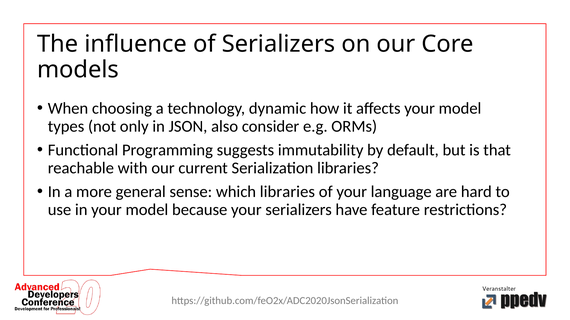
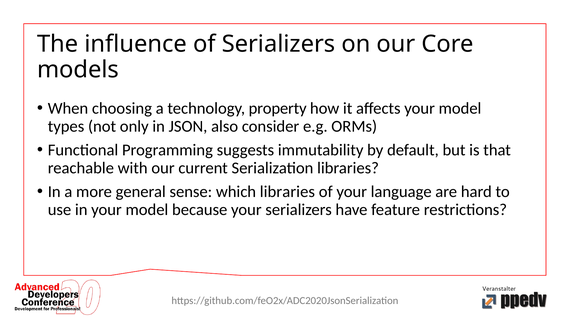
dynamic: dynamic -> property (278, 108)
